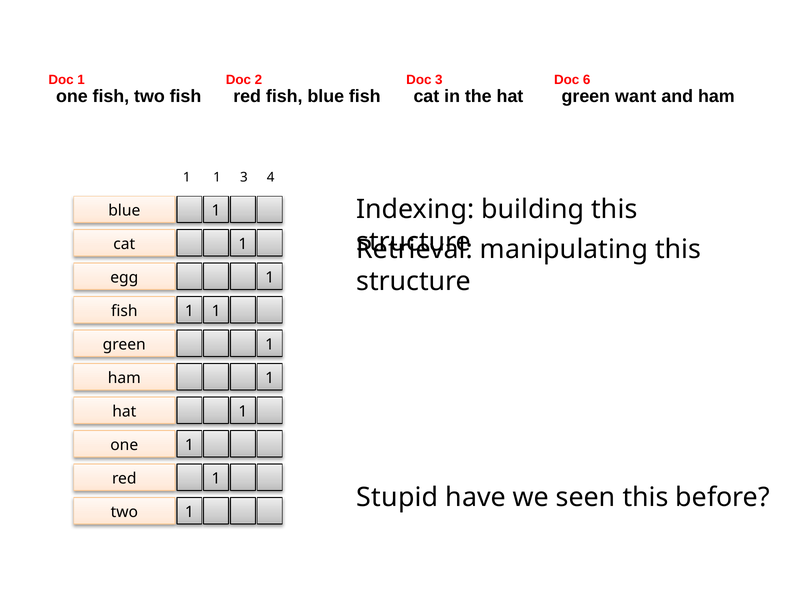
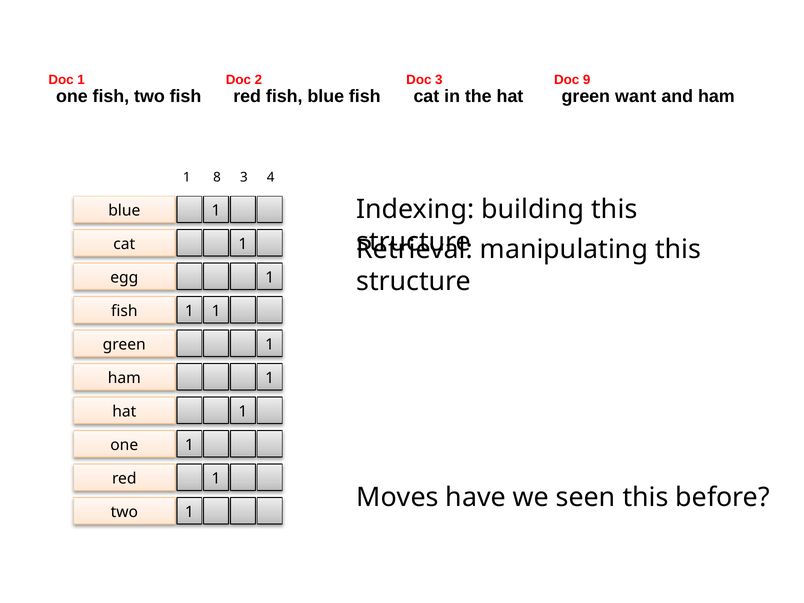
6: 6 -> 9 (587, 80)
1: 1 -> 8 (217, 177)
Stupid: Stupid -> Moves (397, 497)
